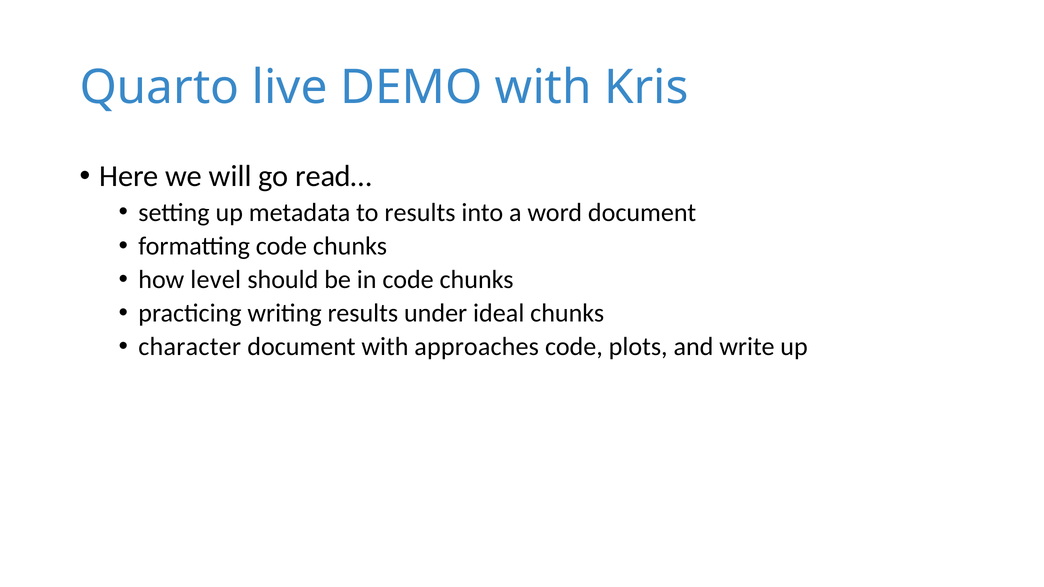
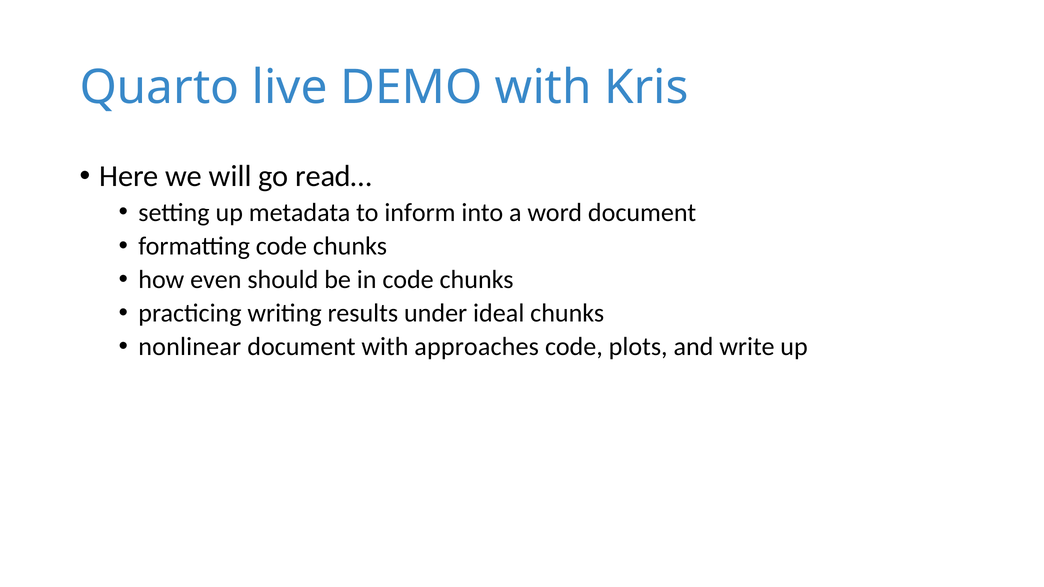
to results: results -> inform (420, 213)
level: level -> even (216, 280)
character: character -> nonlinear (190, 347)
